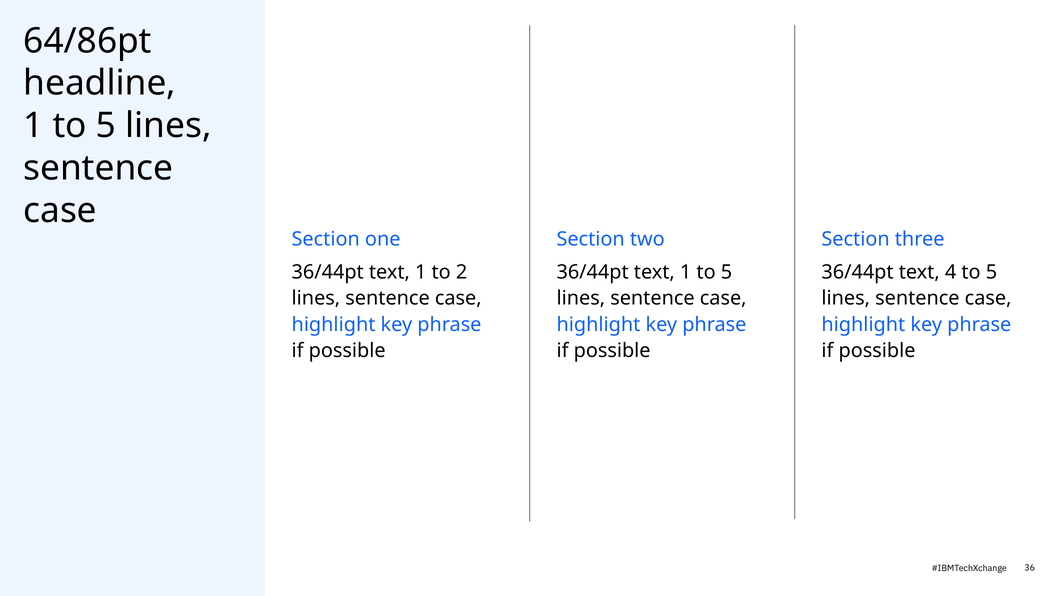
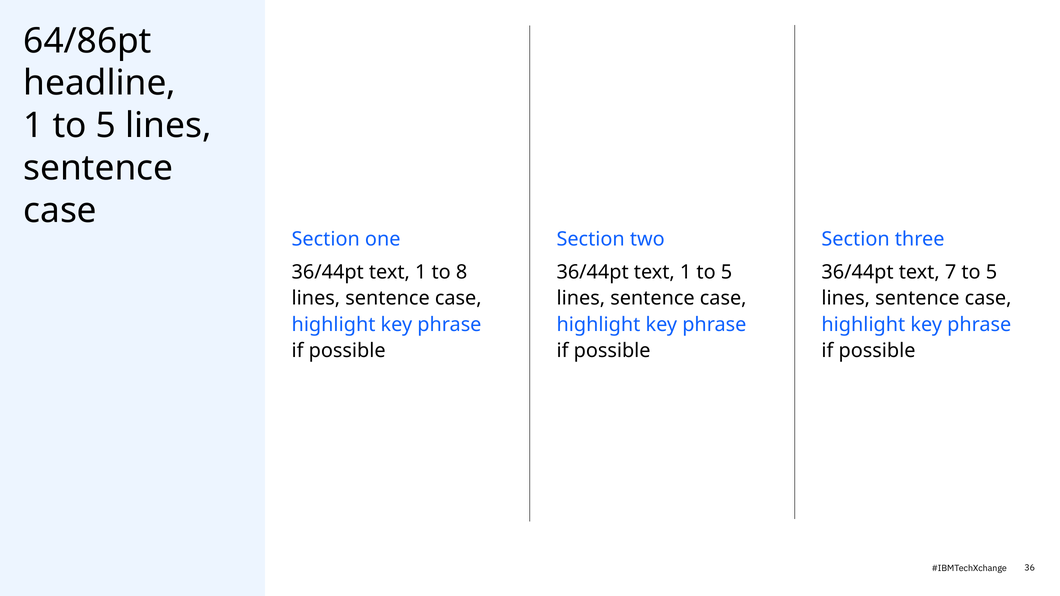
2: 2 -> 8 (462, 272)
4: 4 -> 7 (951, 272)
